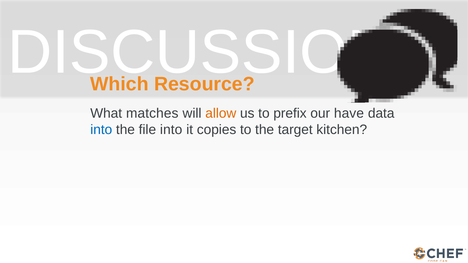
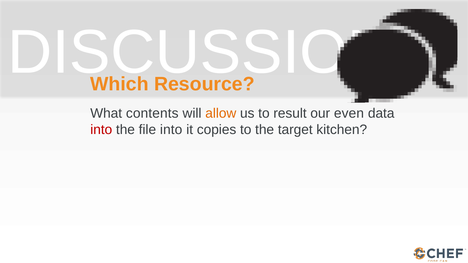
matches: matches -> contents (152, 114)
prefix: prefix -> result (290, 114)
have: have -> even (349, 114)
into colour: blue -> red (101, 130)
